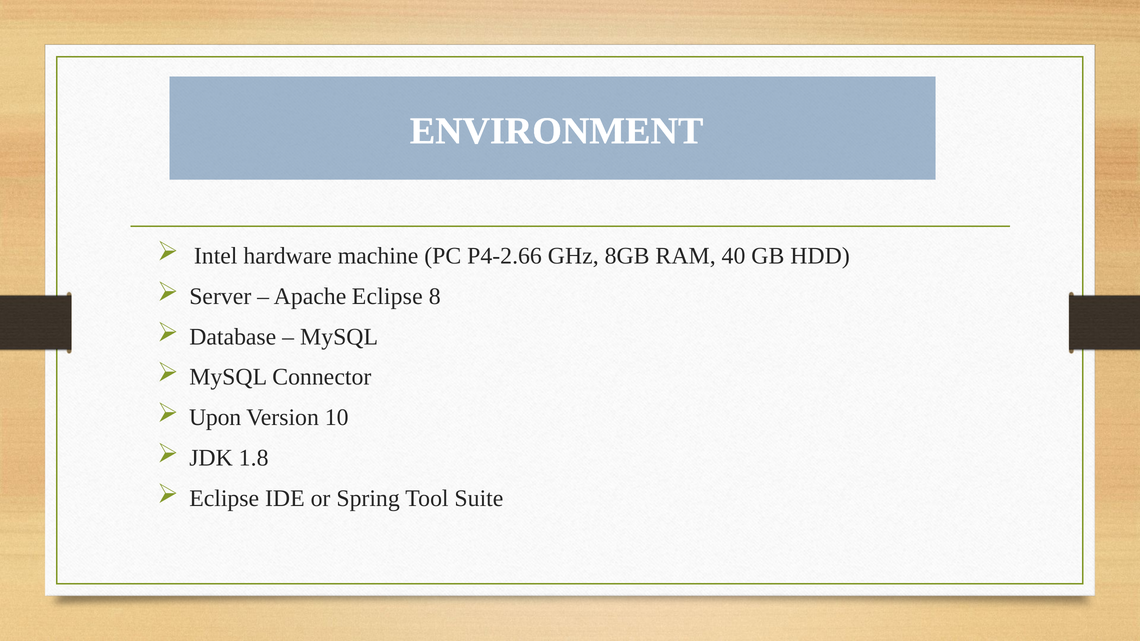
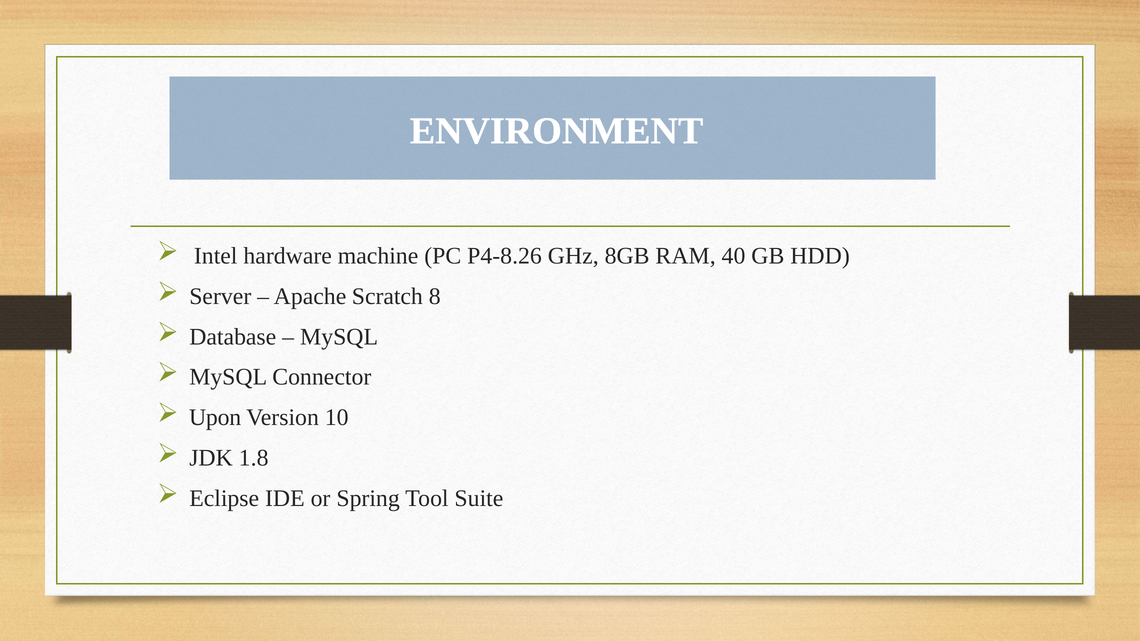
P4-2.66: P4-2.66 -> P4-8.26 (505, 256)
Apache Eclipse: Eclipse -> Scratch (387, 296)
